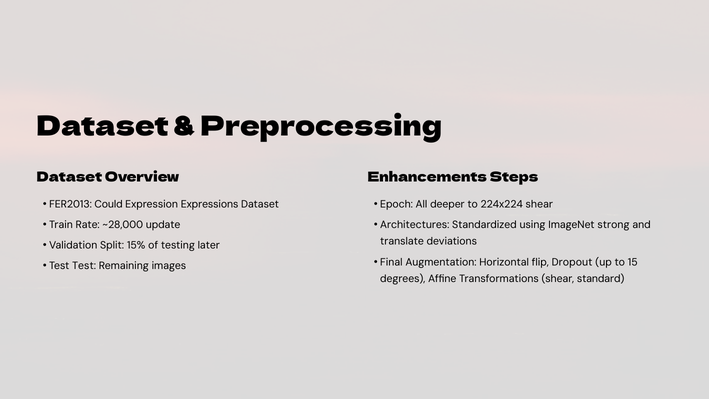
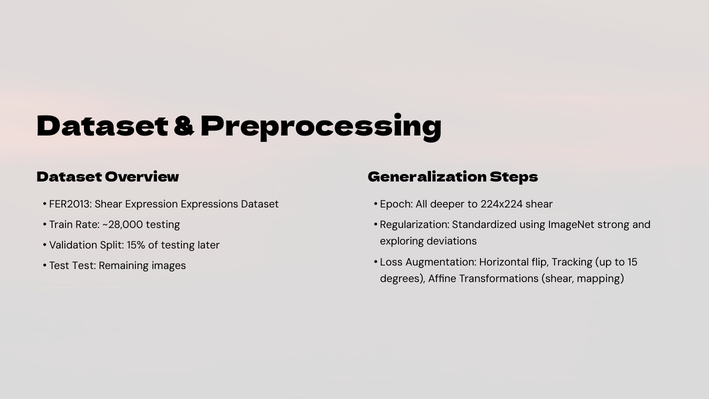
Enhancements: Enhancements -> Generalization (427, 177)
FER2013 Could: Could -> Shear (109, 204)
~28,000 update: update -> testing (163, 225)
Architectures: Architectures -> Regularization (415, 225)
translate: translate -> exploring (402, 241)
Final: Final -> Loss (391, 262)
Dropout: Dropout -> Tracking (572, 262)
standard: standard -> mapping (601, 279)
